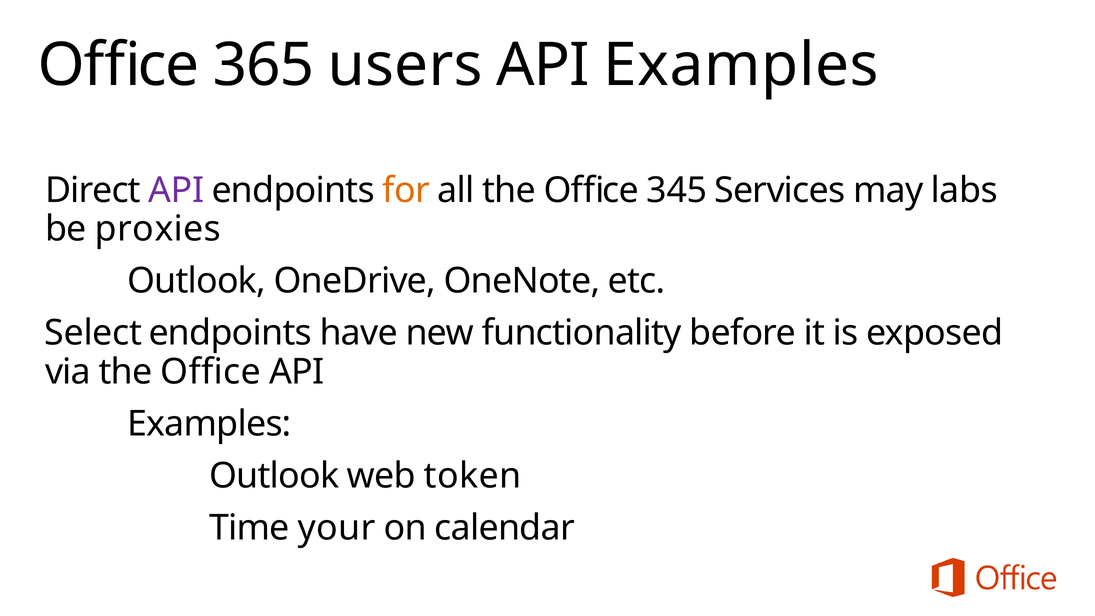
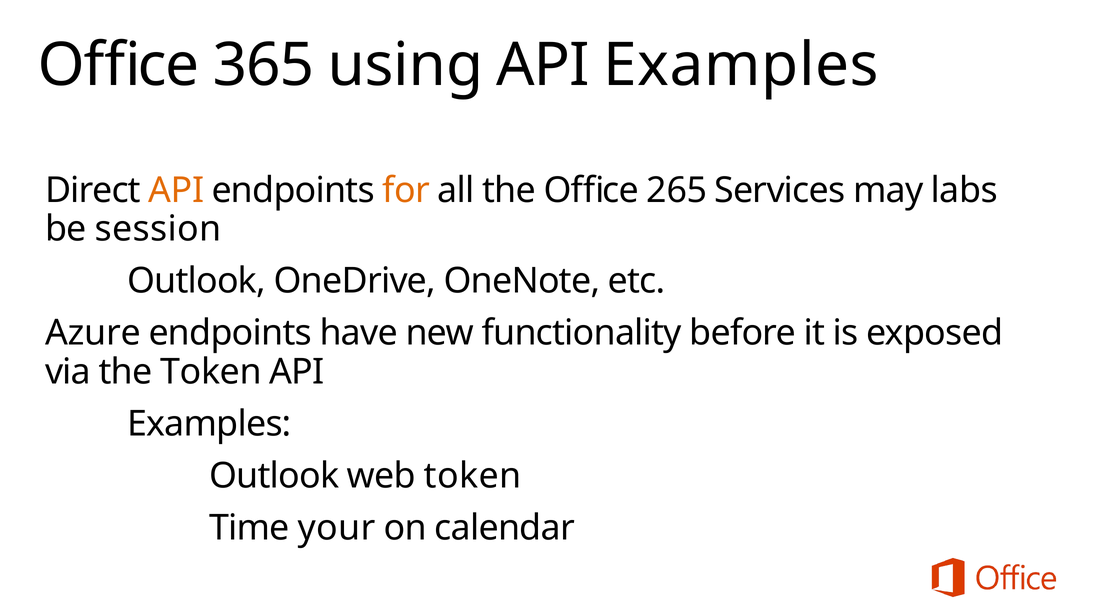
users: users -> using (405, 65)
API colour: purple -> orange (176, 190)
345: 345 -> 265 (677, 190)
proxies: proxies -> session (158, 229)
Select: Select -> Azure (93, 333)
via the Office: Office -> Token (211, 372)
